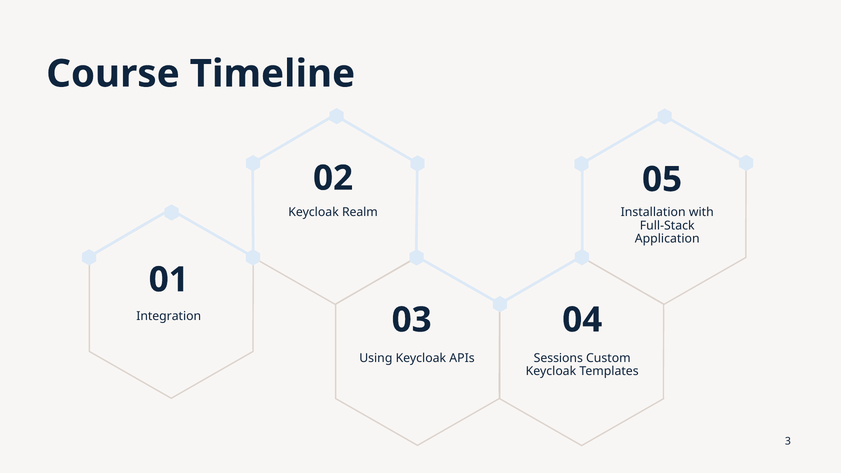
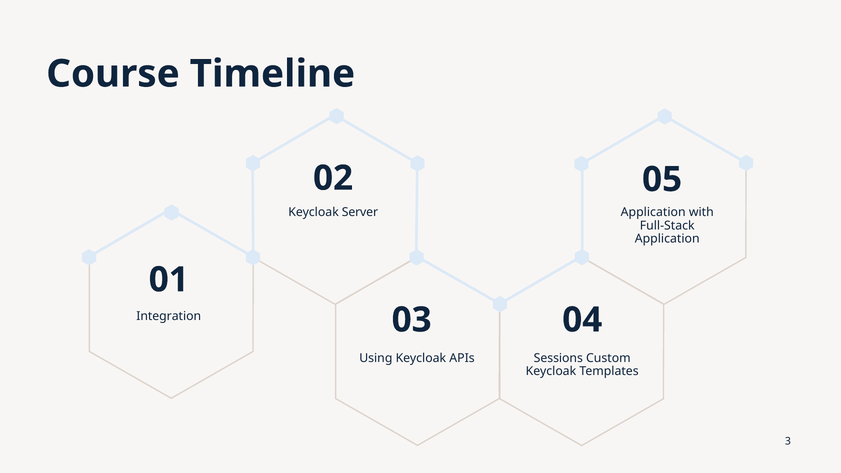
Realm: Realm -> Server (360, 212)
Installation: Installation -> Application (653, 212)
